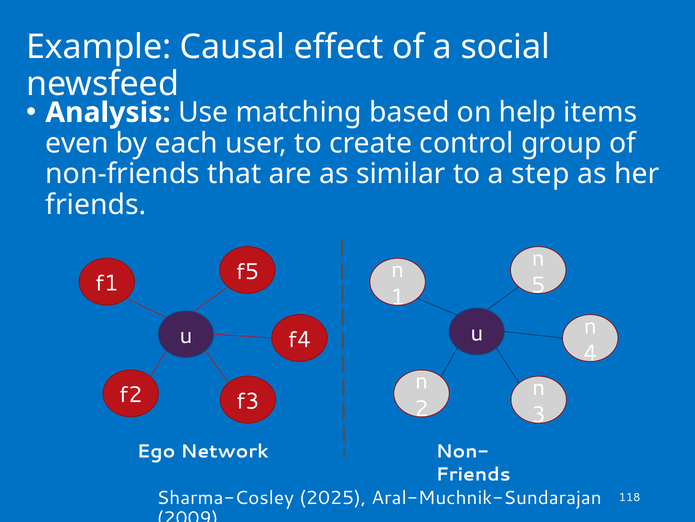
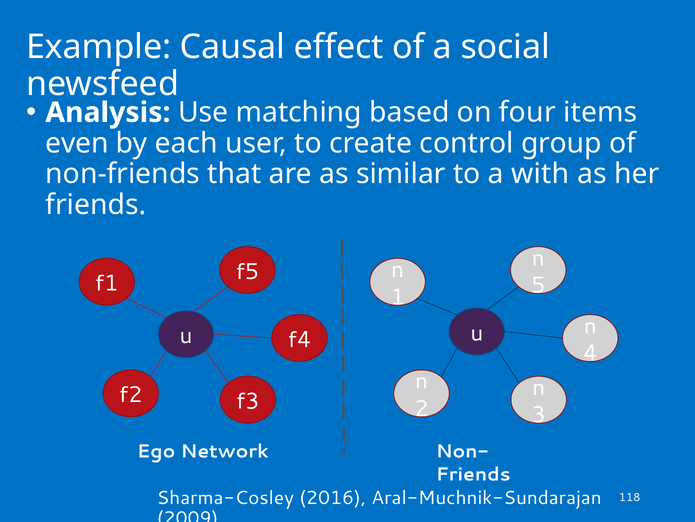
help: help -> four (527, 112)
step: step -> with (540, 174)
2025: 2025 -> 2016 (333, 497)
